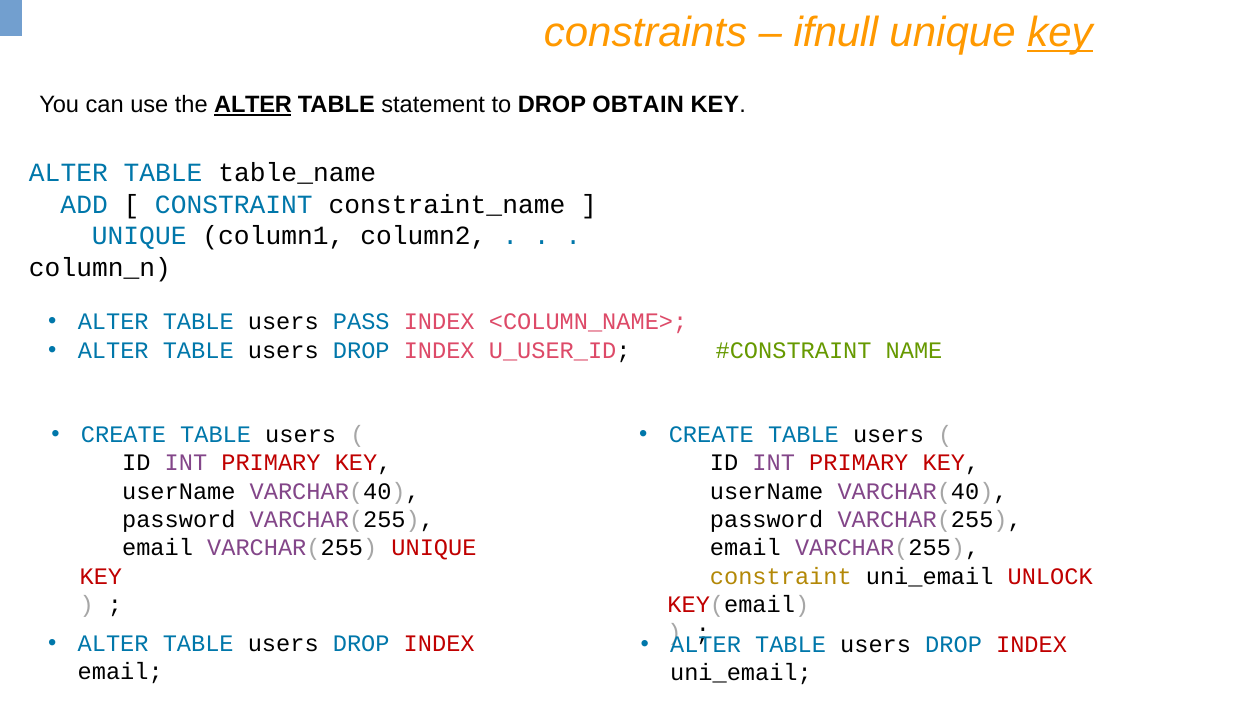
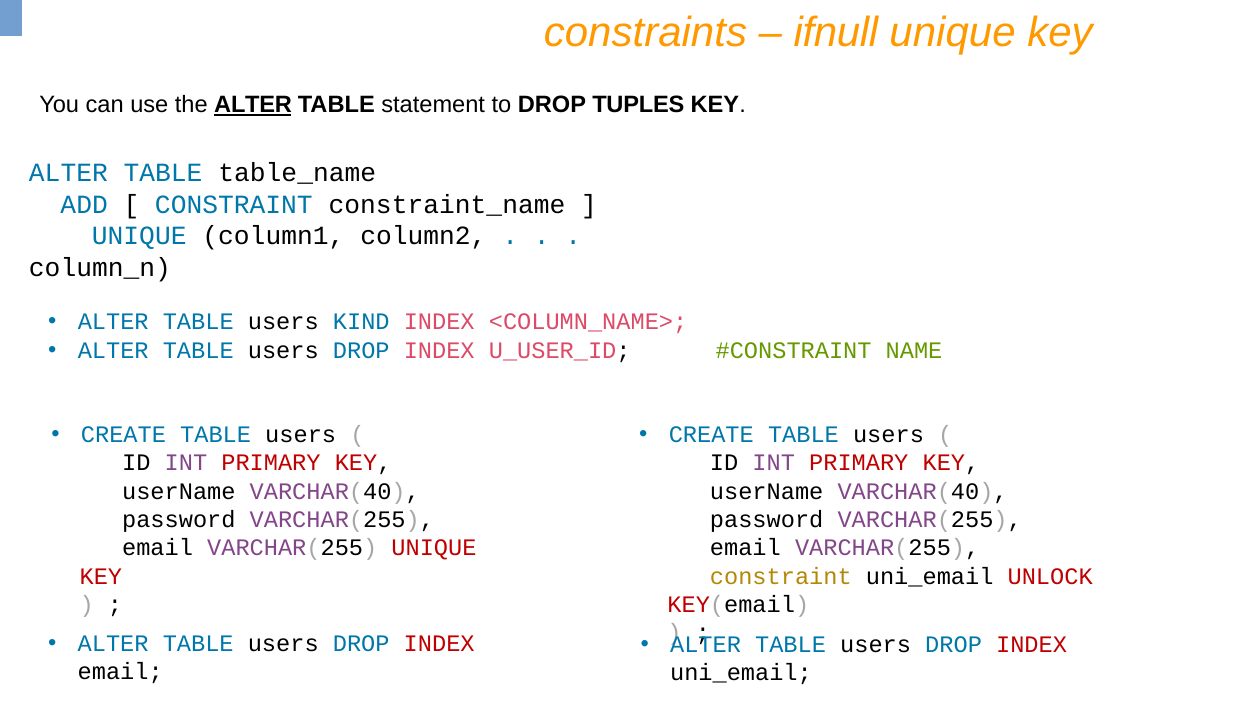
key underline: present -> none (1060, 33)
OBTAIN: OBTAIN -> TUPLES (638, 105)
PASS: PASS -> KIND (361, 322)
